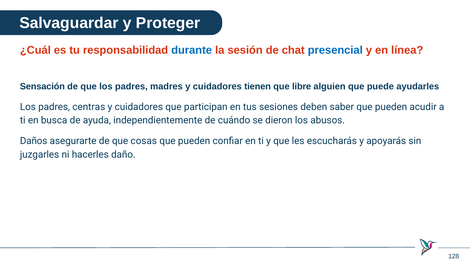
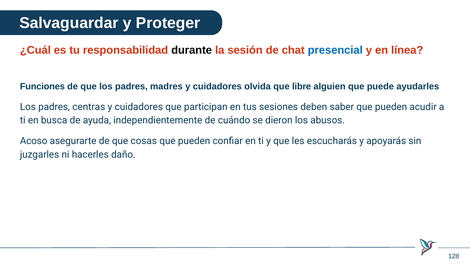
durante colour: blue -> black (192, 50)
Sensación: Sensación -> Funciones (42, 87)
tienen: tienen -> olvida (258, 87)
Daños: Daños -> Acoso (34, 141)
